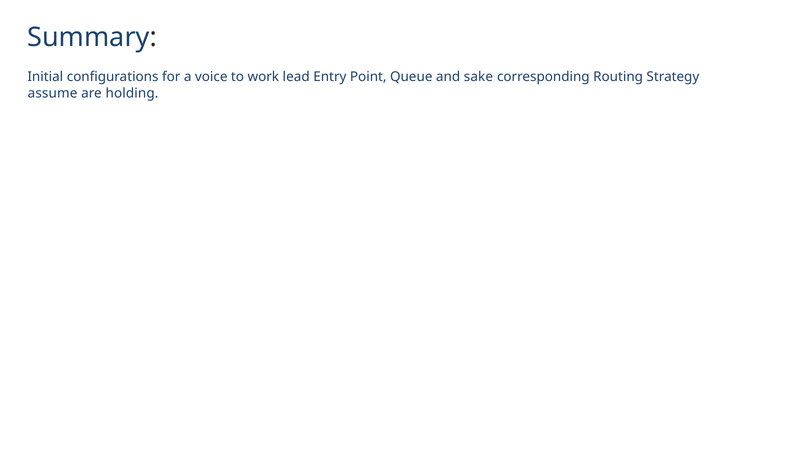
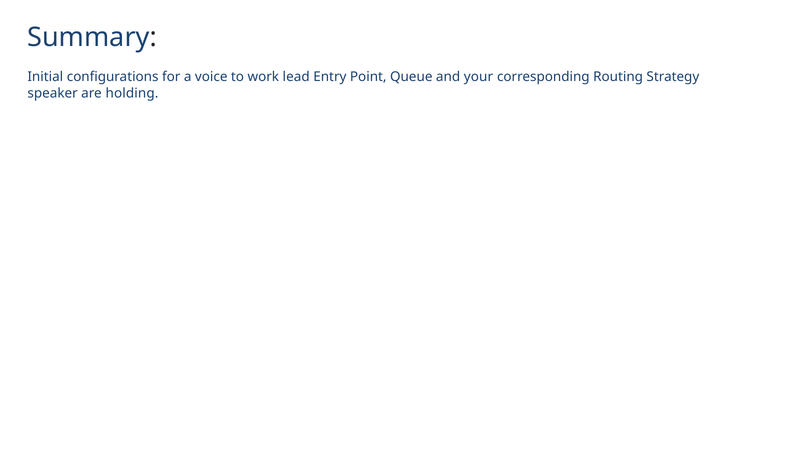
sake: sake -> your (478, 77)
assume: assume -> speaker (53, 93)
